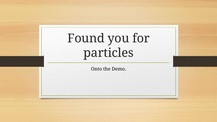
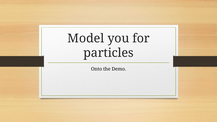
Found: Found -> Model (86, 38)
